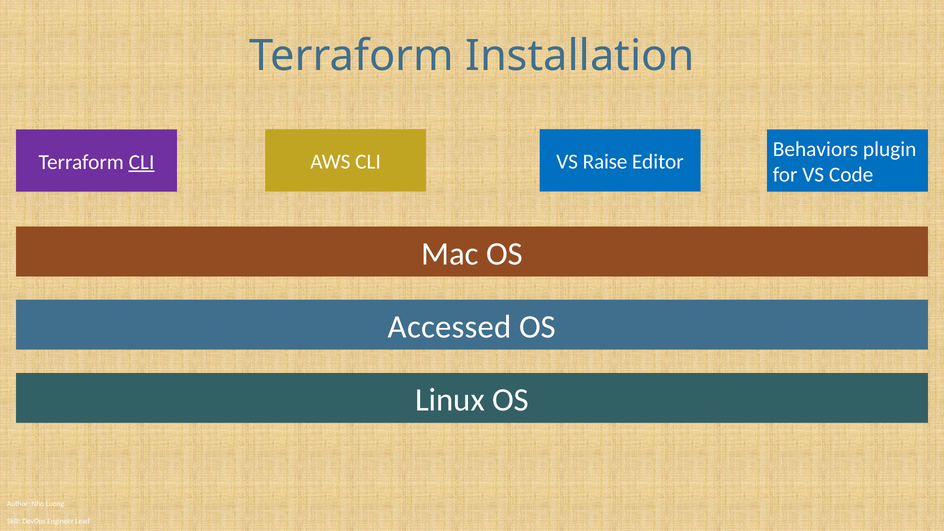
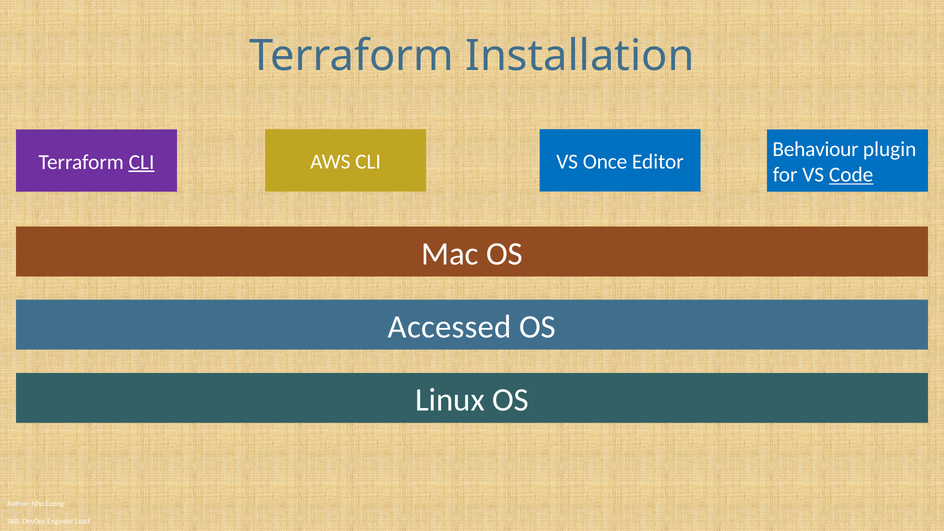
Behaviors: Behaviors -> Behaviour (816, 149)
Raise: Raise -> Once (605, 162)
Code underline: none -> present (851, 175)
